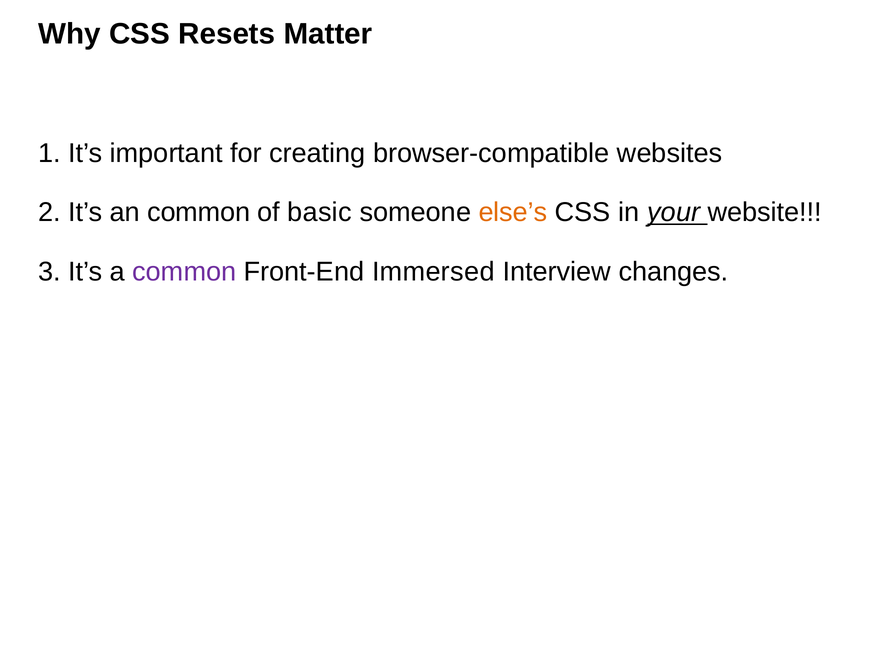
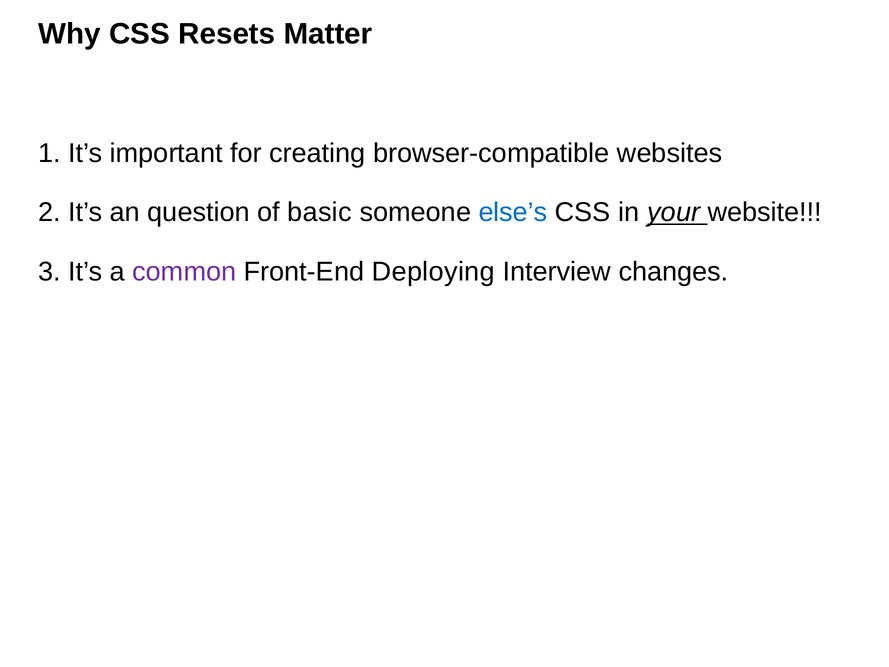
an common: common -> question (199, 212)
else’s colour: orange -> blue (513, 212)
Immersed: Immersed -> Deploying (433, 271)
